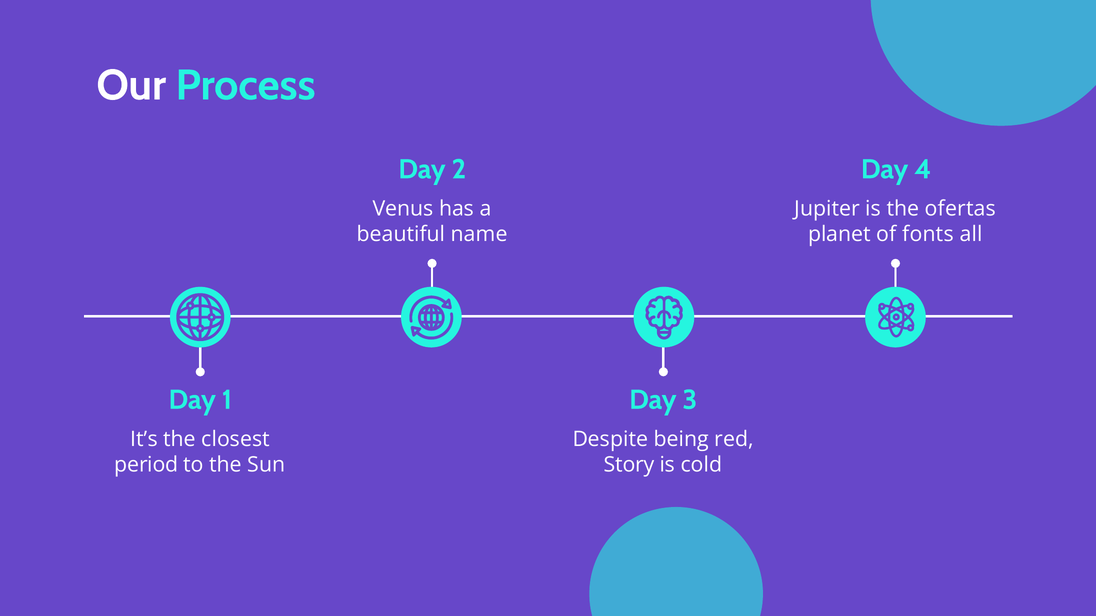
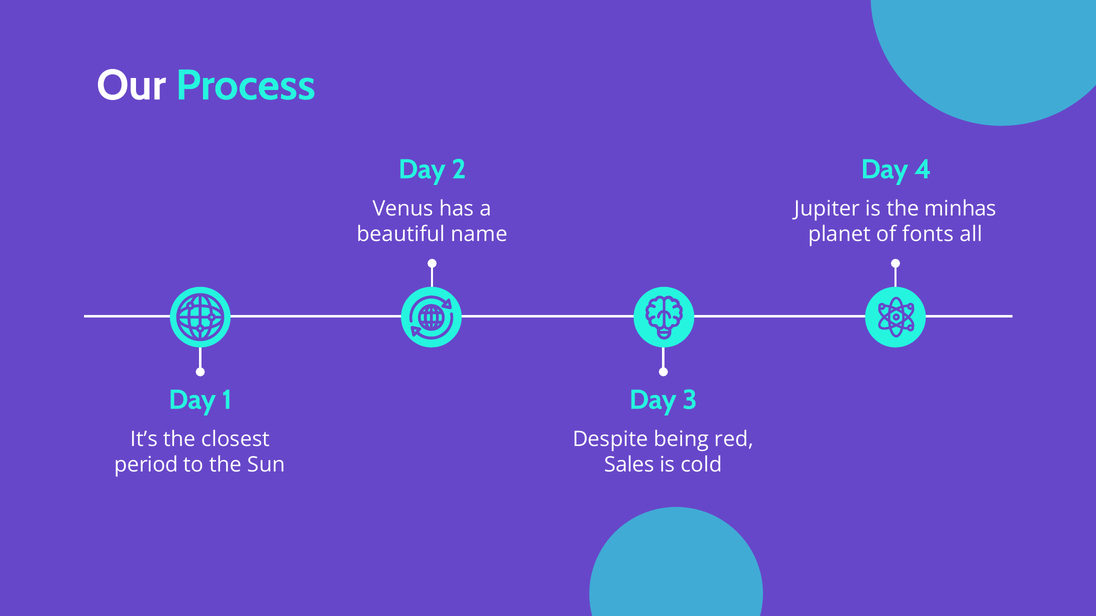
ofertas: ofertas -> minhas (961, 209)
Story: Story -> Sales (629, 465)
